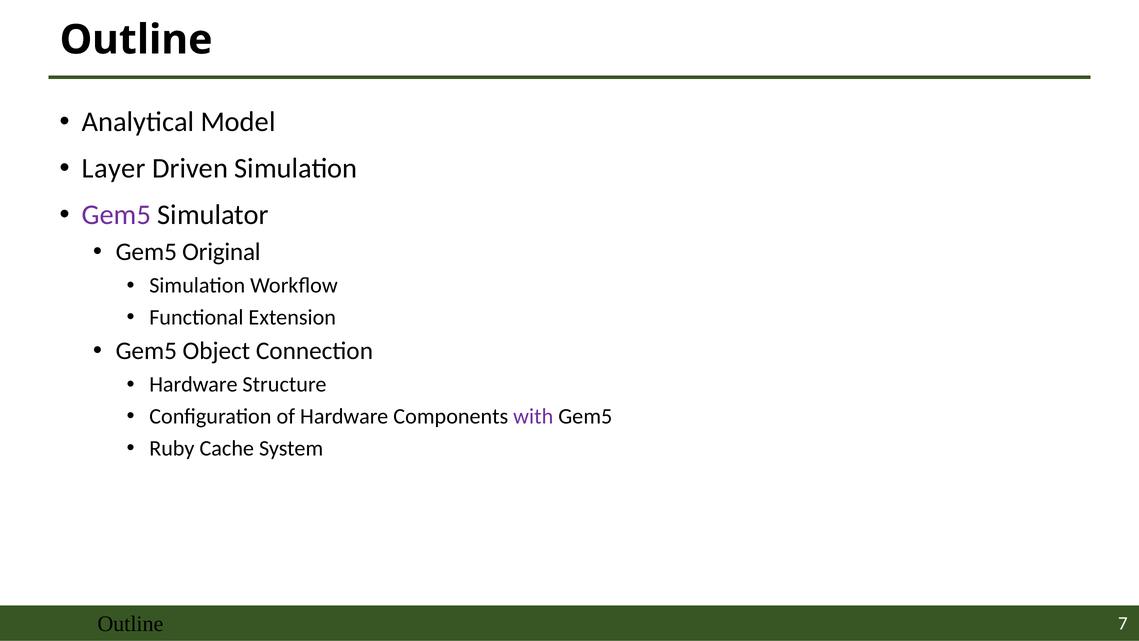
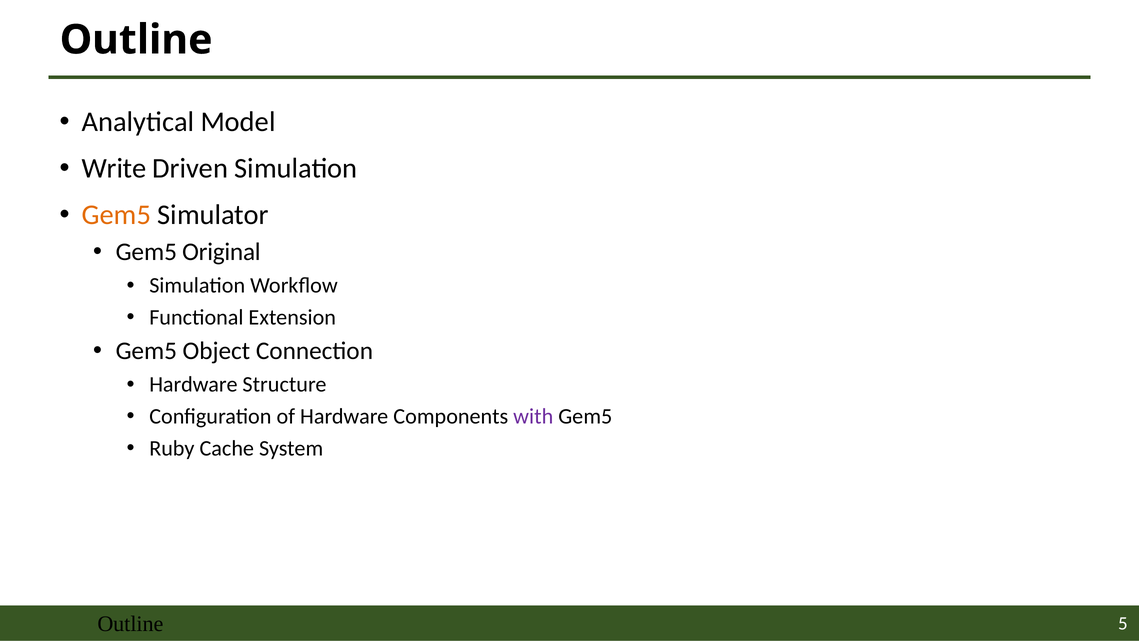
Layer: Layer -> Write (114, 168)
Gem5 colour: purple -> orange (116, 215)
7: 7 -> 5 (1123, 623)
